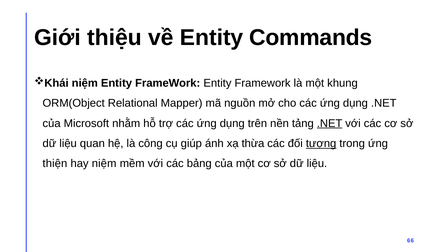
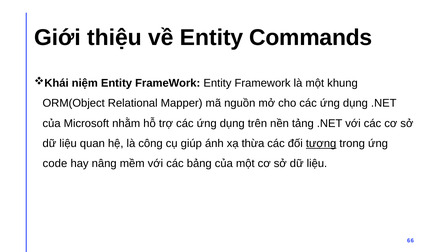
.NET underline: present -> none (330, 123)
thiện: thiện -> code (55, 164)
hay niệm: niệm -> nâng (104, 164)
